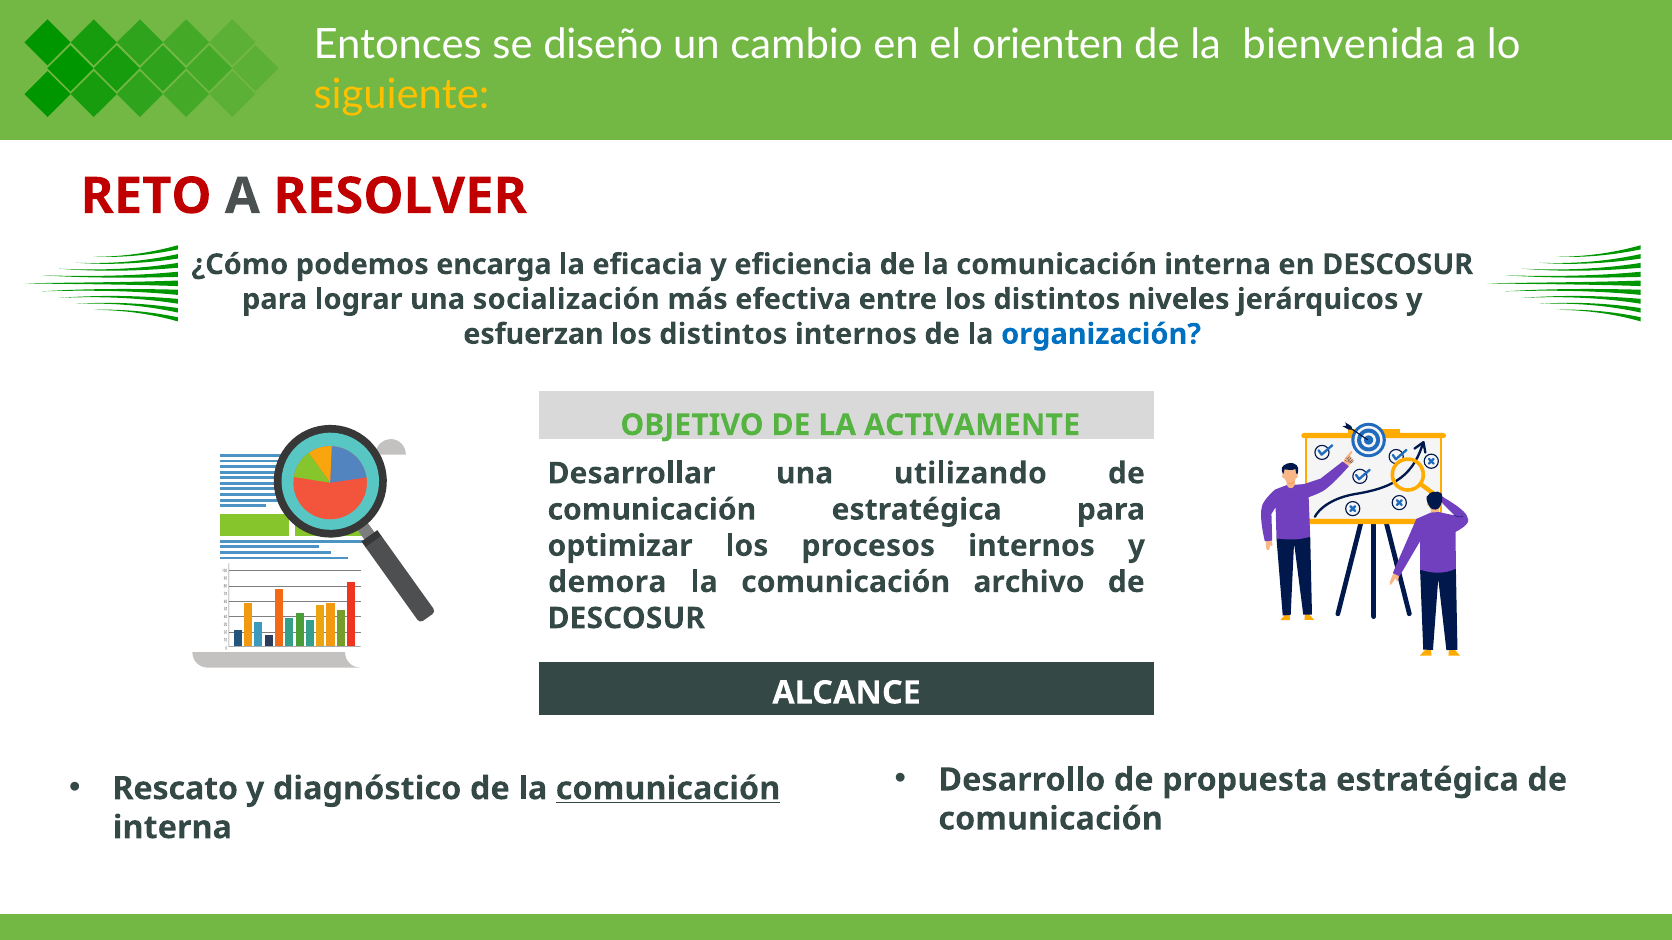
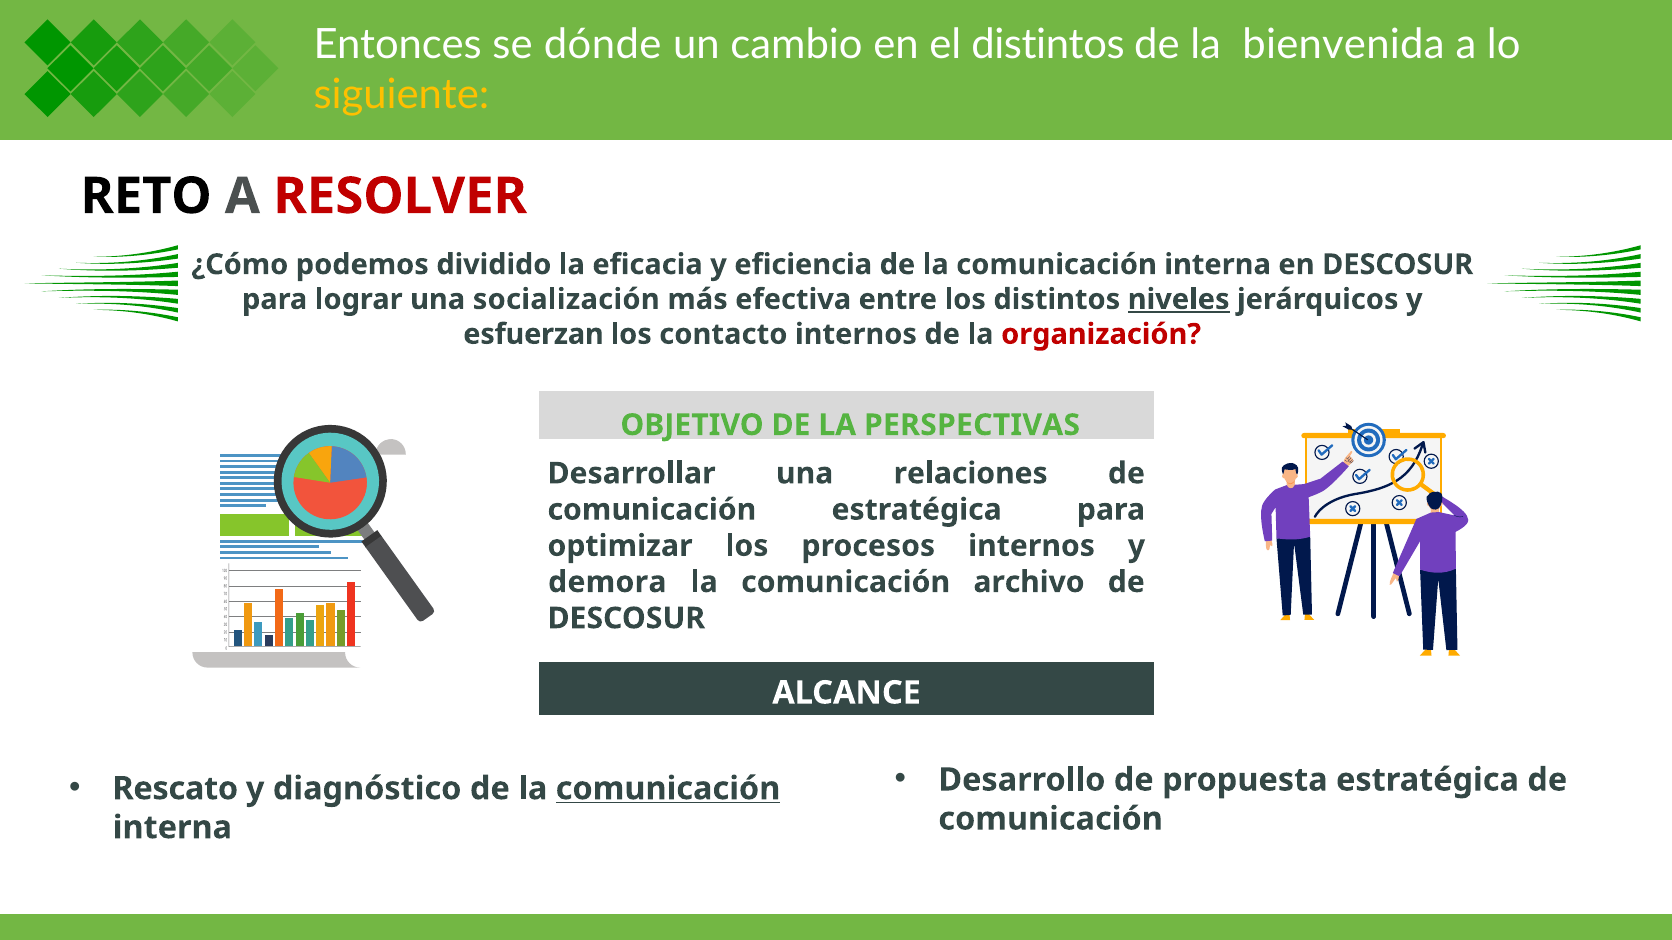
diseño: diseño -> dónde (603, 45)
el orienten: orienten -> distintos (1048, 45)
RETO colour: red -> black (146, 196)
encarga: encarga -> dividido (494, 265)
niveles underline: none -> present (1179, 300)
distintos: distintos -> contacto (723, 334)
organización colour: blue -> red (1101, 334)
ACTIVAMENTE: ACTIVAMENTE -> PERSPECTIVAS (972, 425)
utilizando: utilizando -> relaciones (971, 474)
